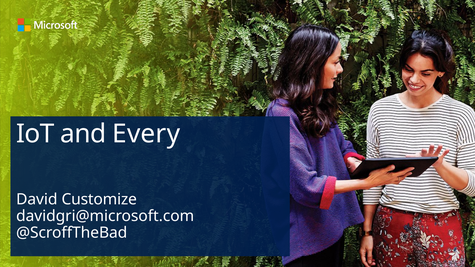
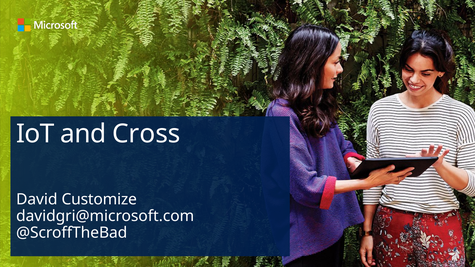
Every: Every -> Cross (146, 134)
